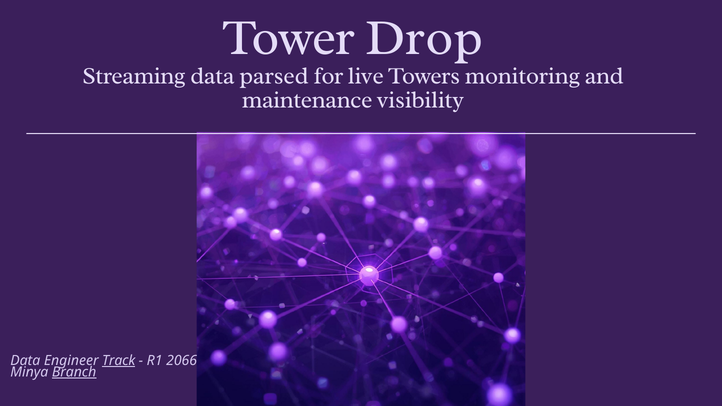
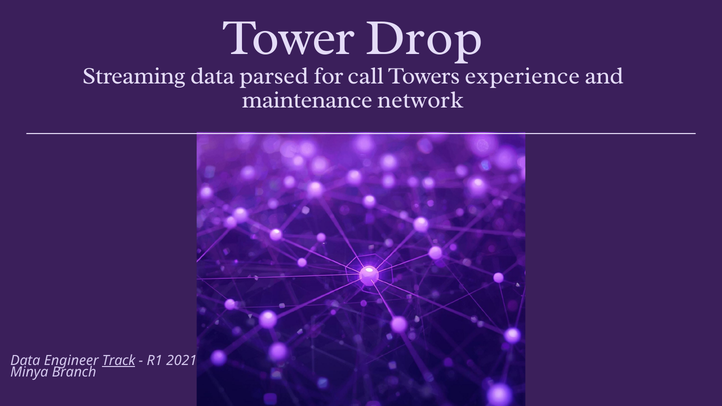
live: live -> call (366, 76)
monitoring: monitoring -> experience (522, 76)
visibility: visibility -> network (420, 100)
2066: 2066 -> 2021 (182, 361)
Branch underline: present -> none (74, 372)
